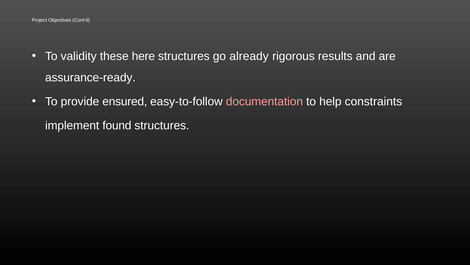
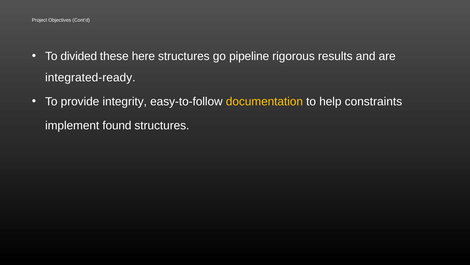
validity: validity -> divided (79, 56)
already: already -> pipeline (249, 56)
assurance-ready: assurance-ready -> integrated-ready (90, 77)
ensured: ensured -> integrity (125, 101)
documentation colour: pink -> yellow (264, 101)
